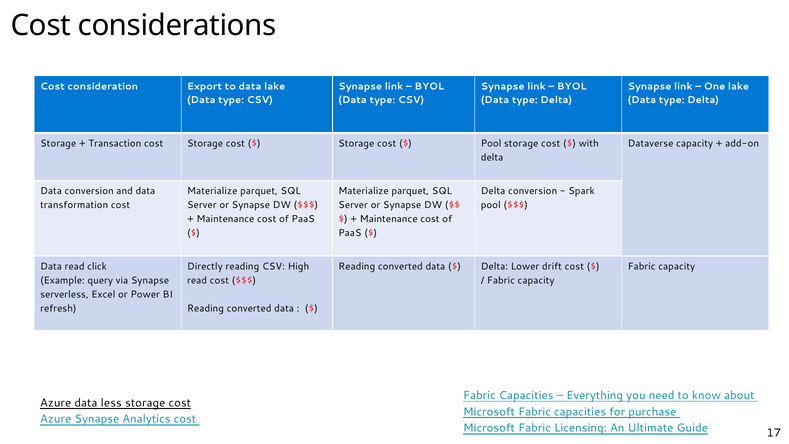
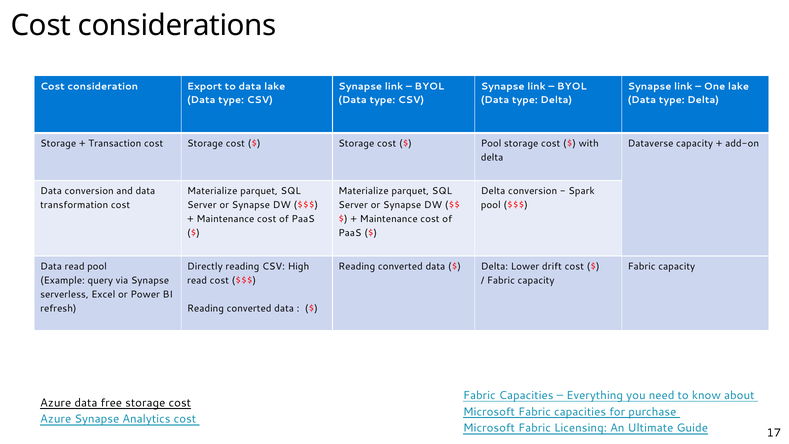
read click: click -> pool (97, 266)
less: less -> free (111, 403)
